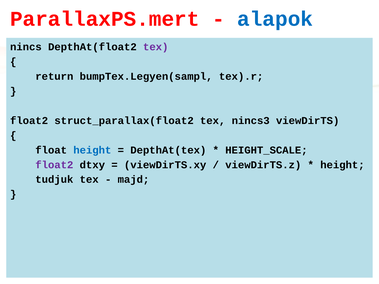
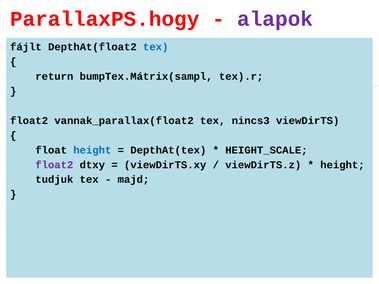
ParallaxPS.mert: ParallaxPS.mert -> ParallaxPS.hogy (105, 19)
alapok colour: blue -> purple (275, 19)
nincs: nincs -> fájlt (26, 47)
tex colour: purple -> blue (156, 47)
bumpTex.Legyen(sampl: bumpTex.Legyen(sampl -> bumpTex.Mátrix(sampl (146, 76)
struct_parallax(float2: struct_parallax(float2 -> vannak_parallax(float2 (124, 121)
